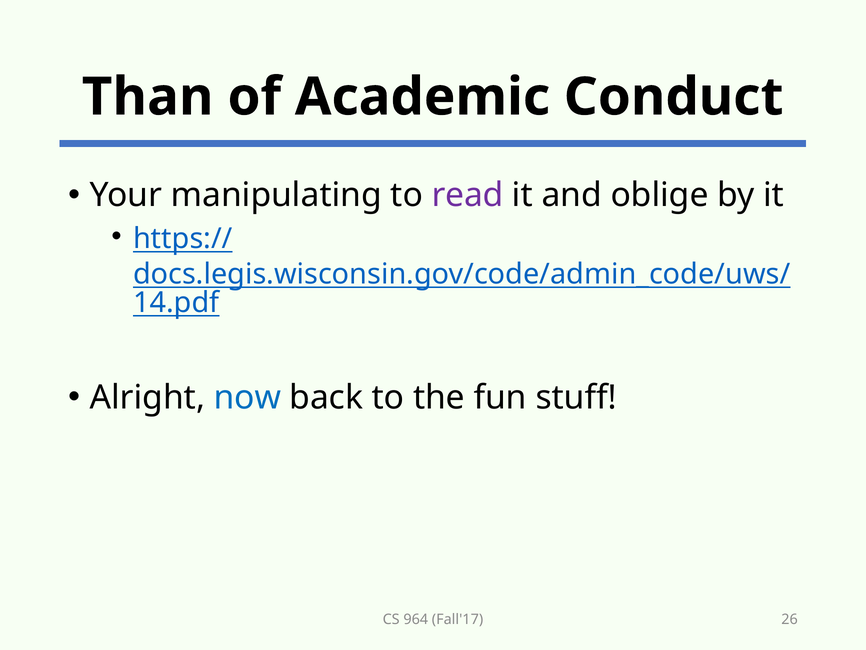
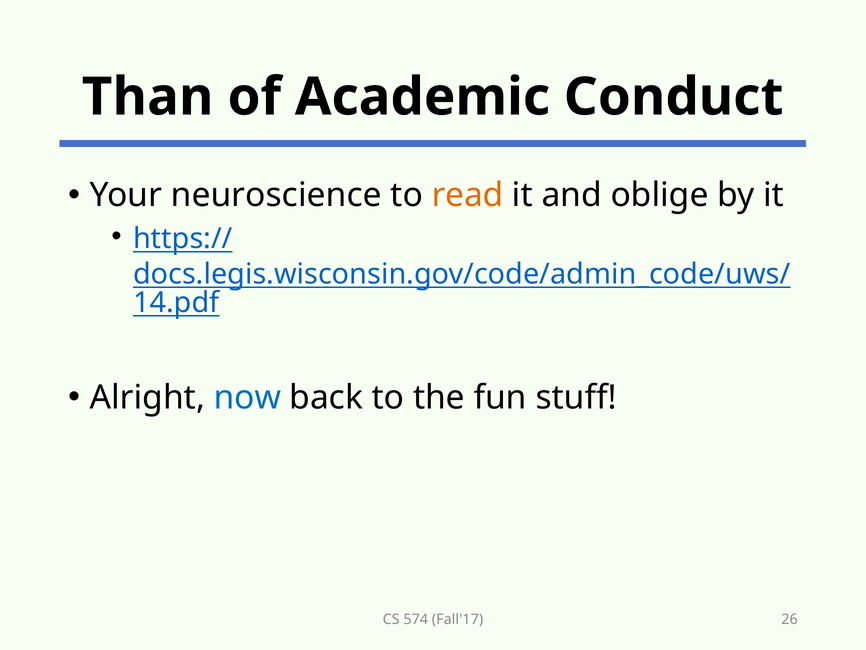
manipulating: manipulating -> neuroscience (276, 195)
read colour: purple -> orange (468, 195)
964: 964 -> 574 (416, 619)
